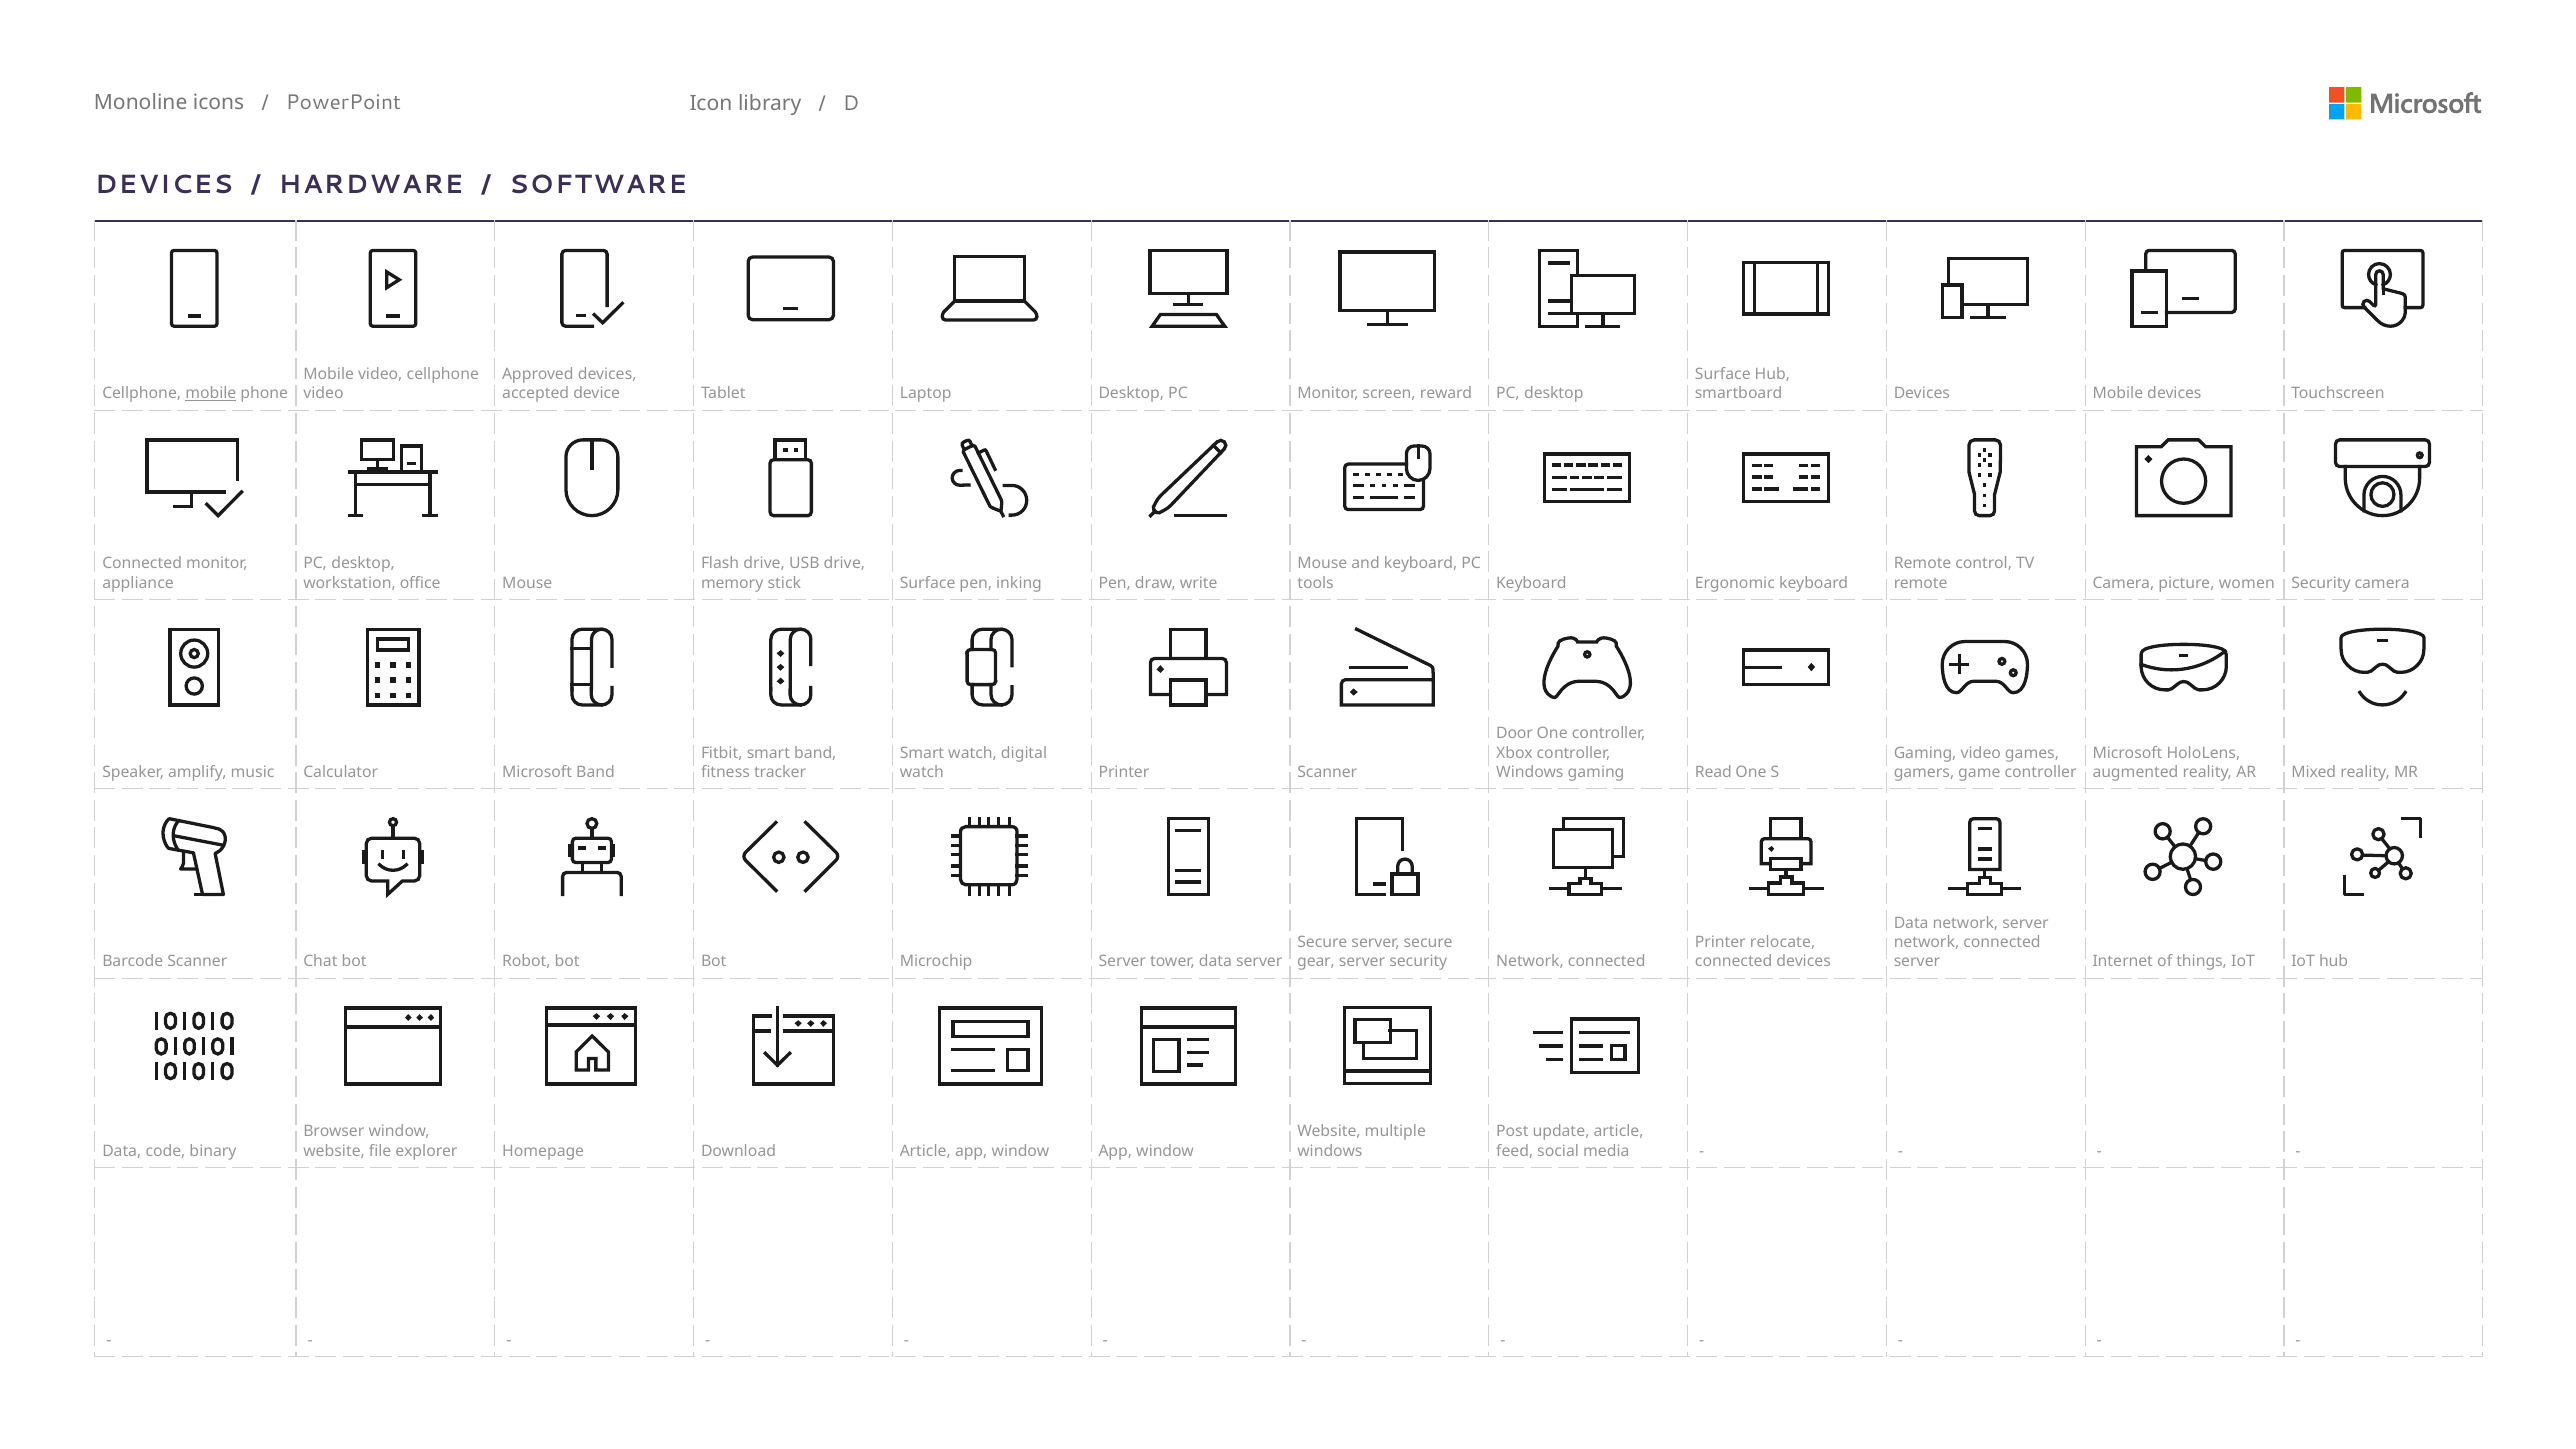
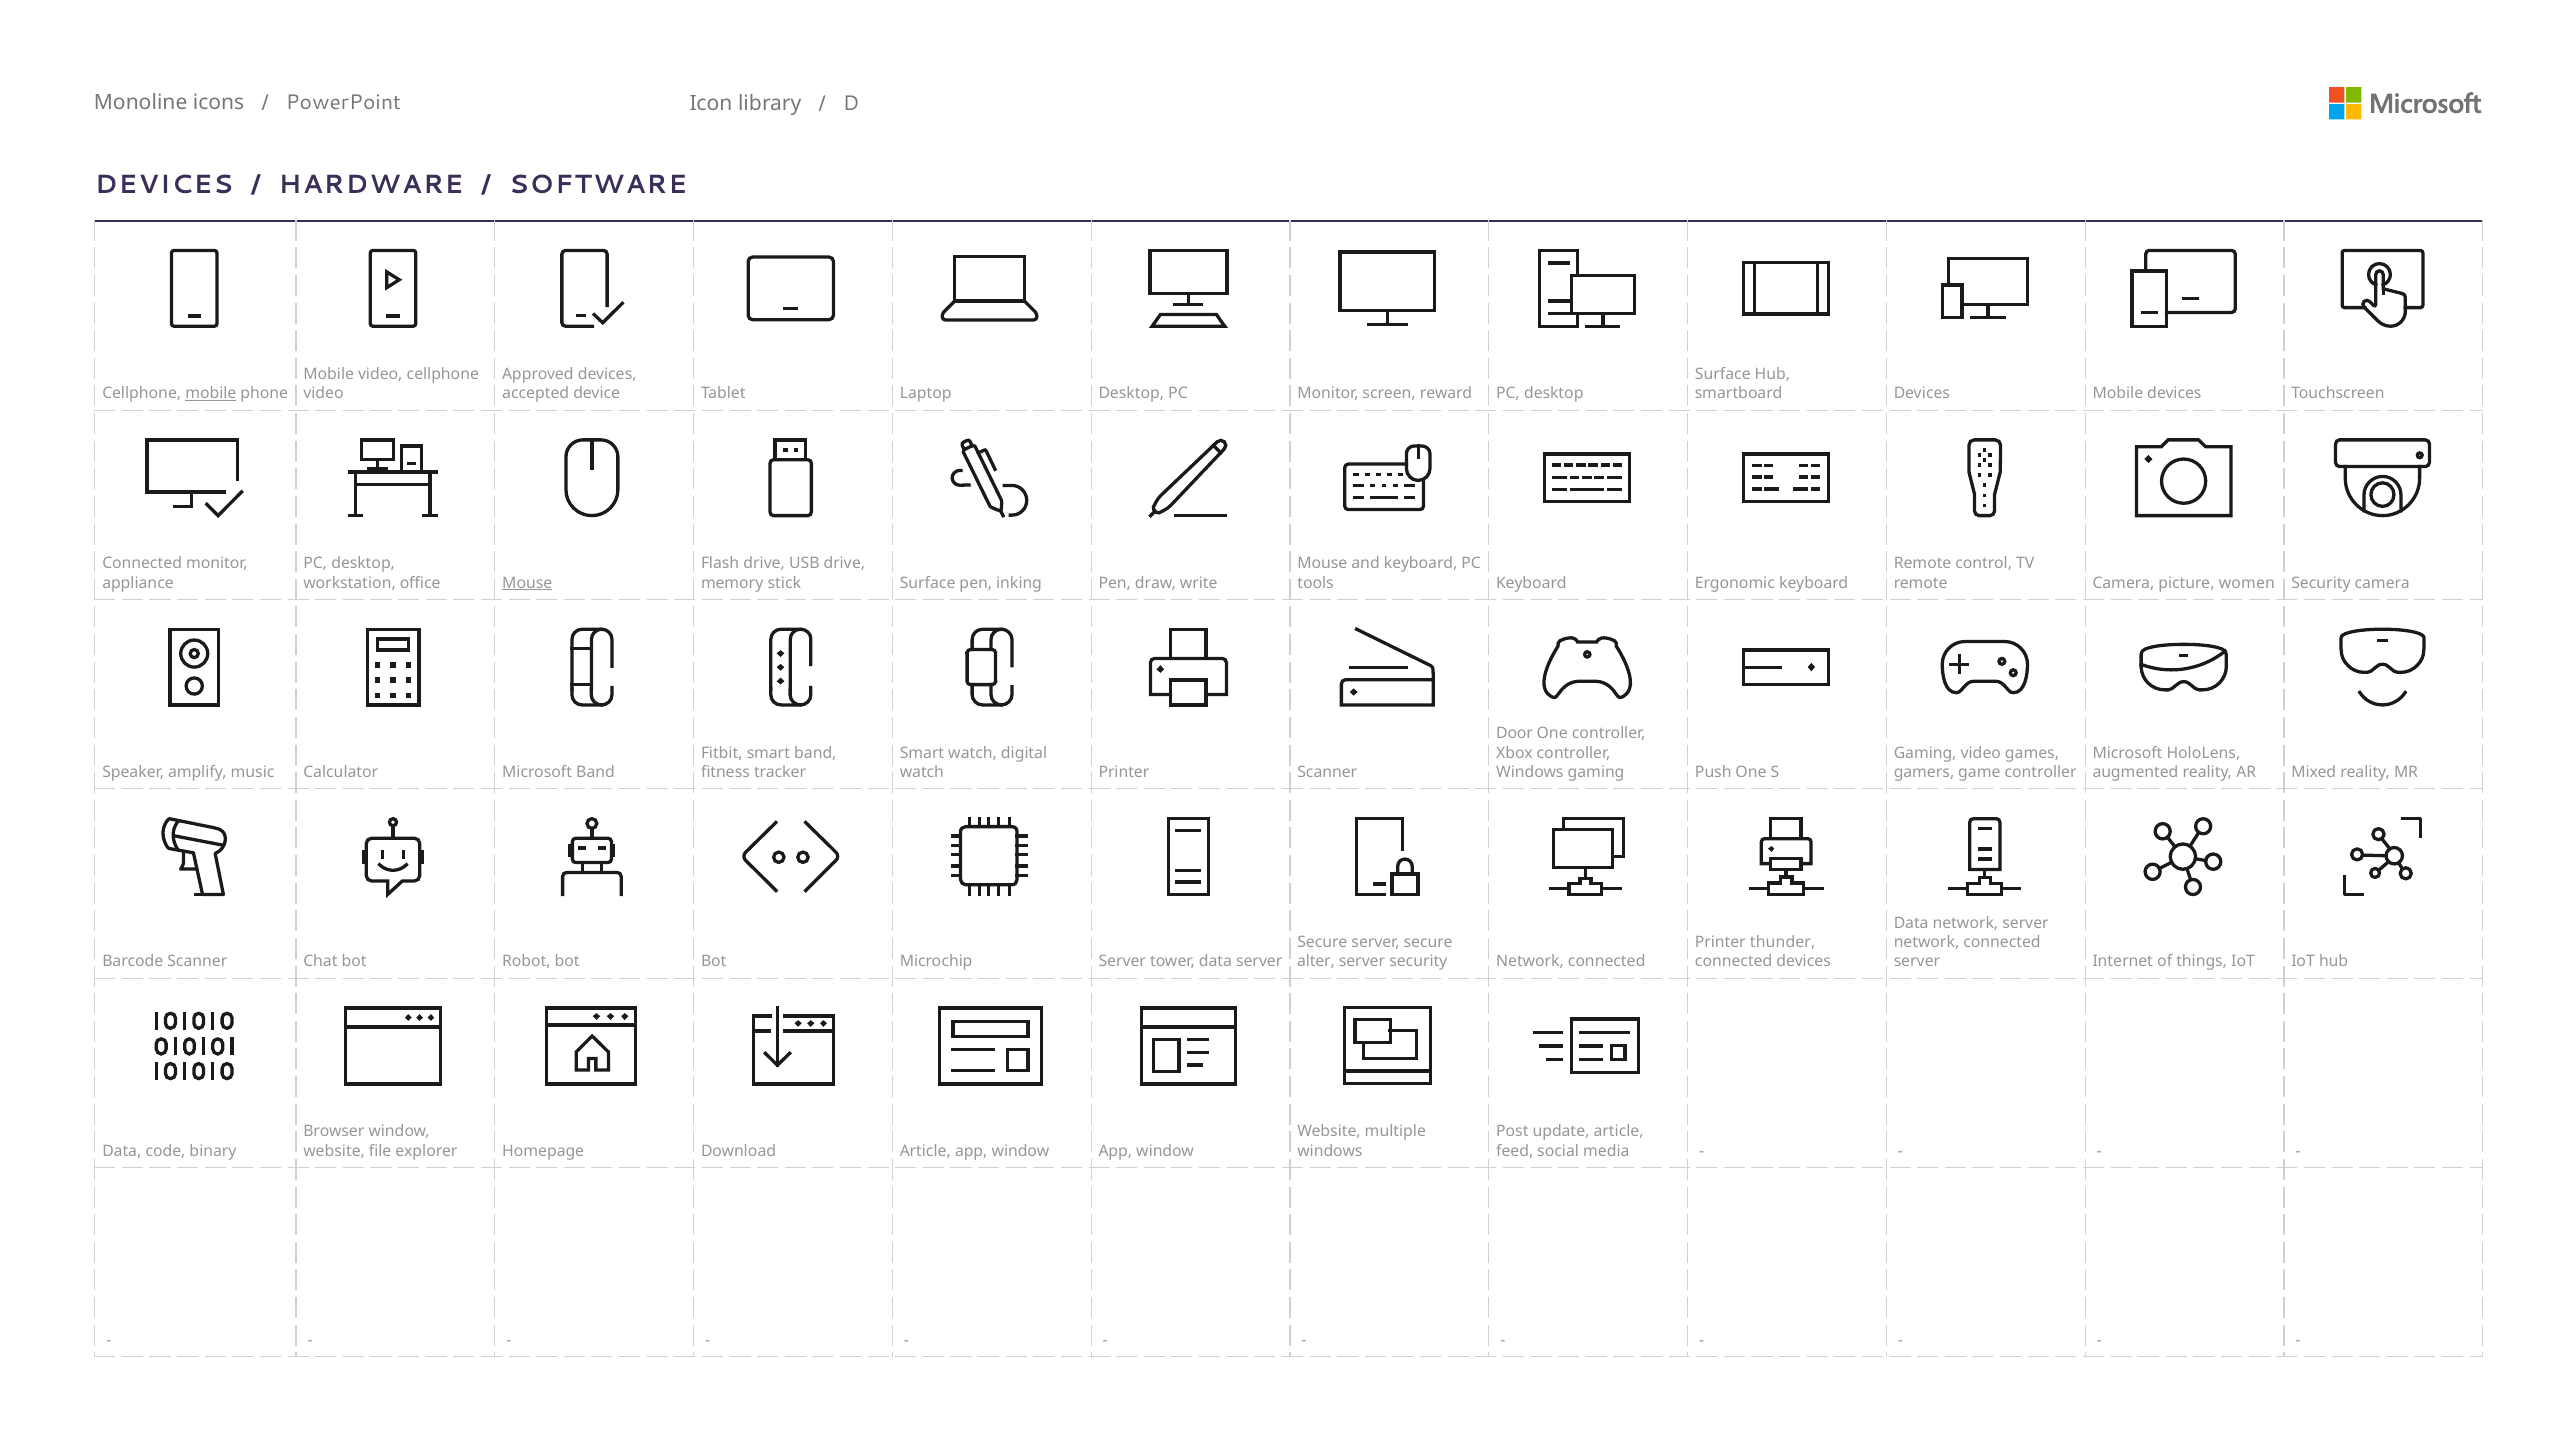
Mouse underline: none -> present (527, 583)
Read: Read -> Push (1713, 772)
relocate: relocate -> thunder (1783, 942)
gear: gear -> alter (1316, 961)
